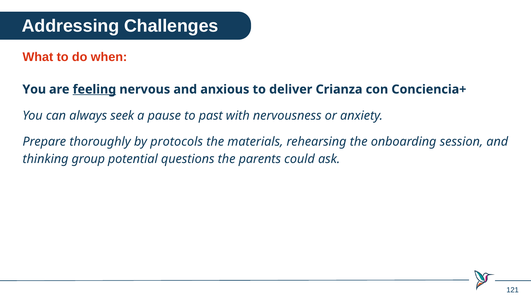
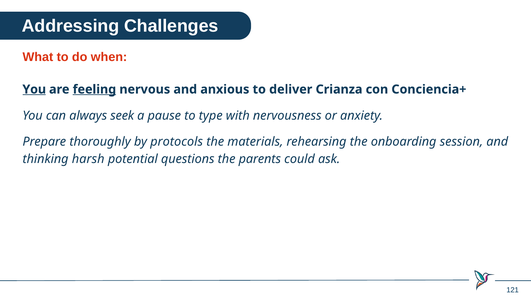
You underline: none -> present (34, 89)
past: past -> type (211, 115)
group: group -> harsh (88, 159)
